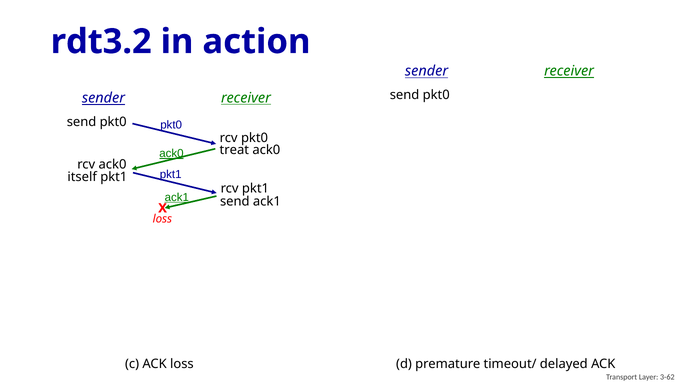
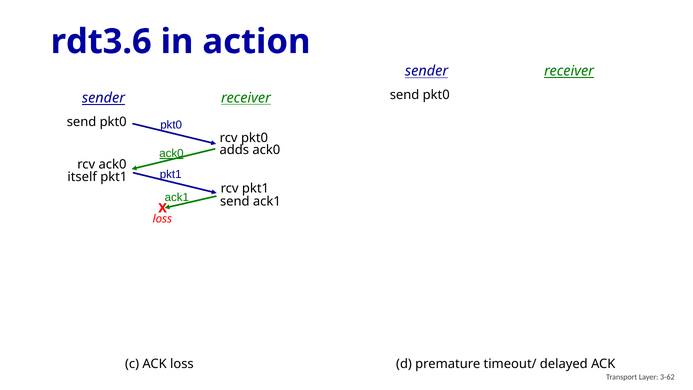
rdt3.2: rdt3.2 -> rdt3.6 (101, 42)
treat: treat -> adds (234, 150)
ack1 underline: present -> none (177, 197)
